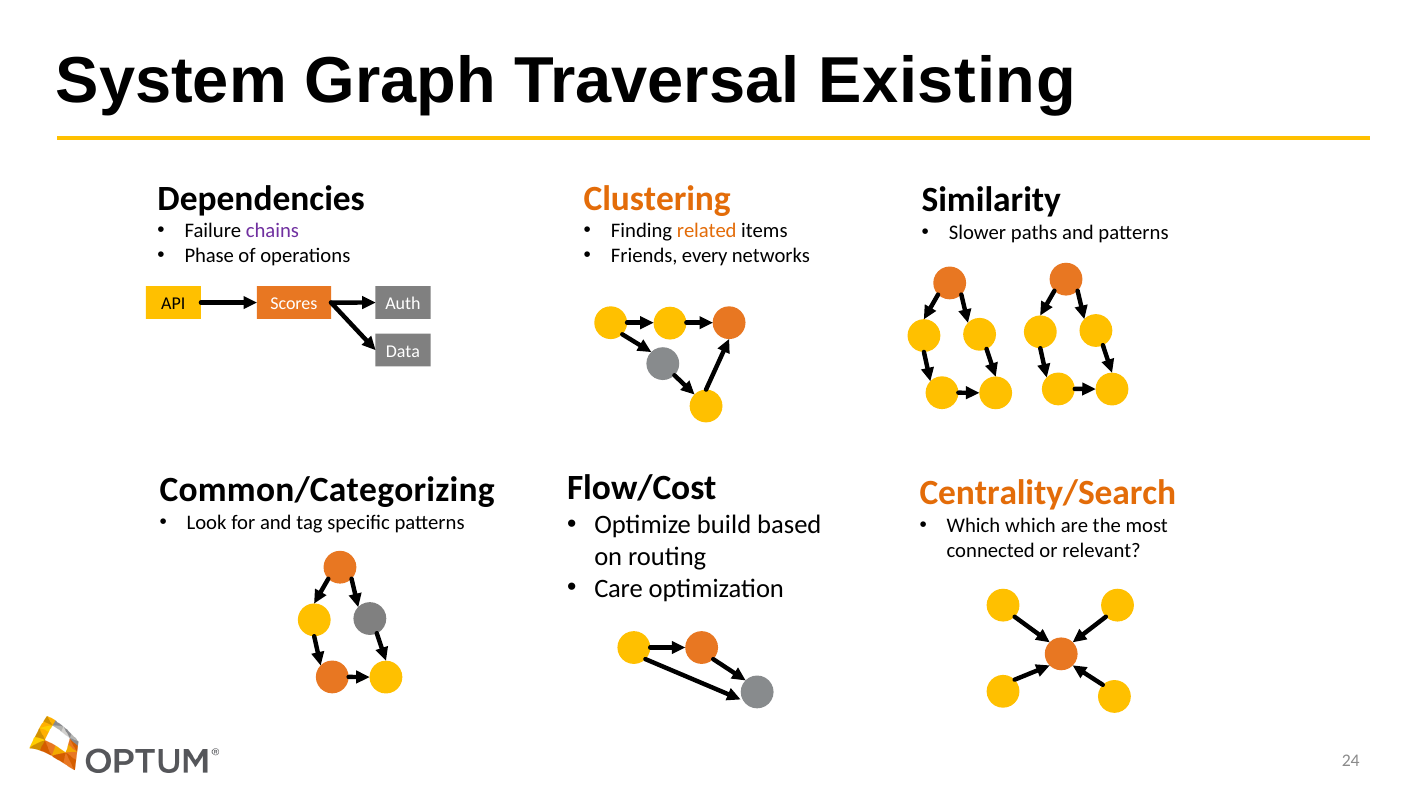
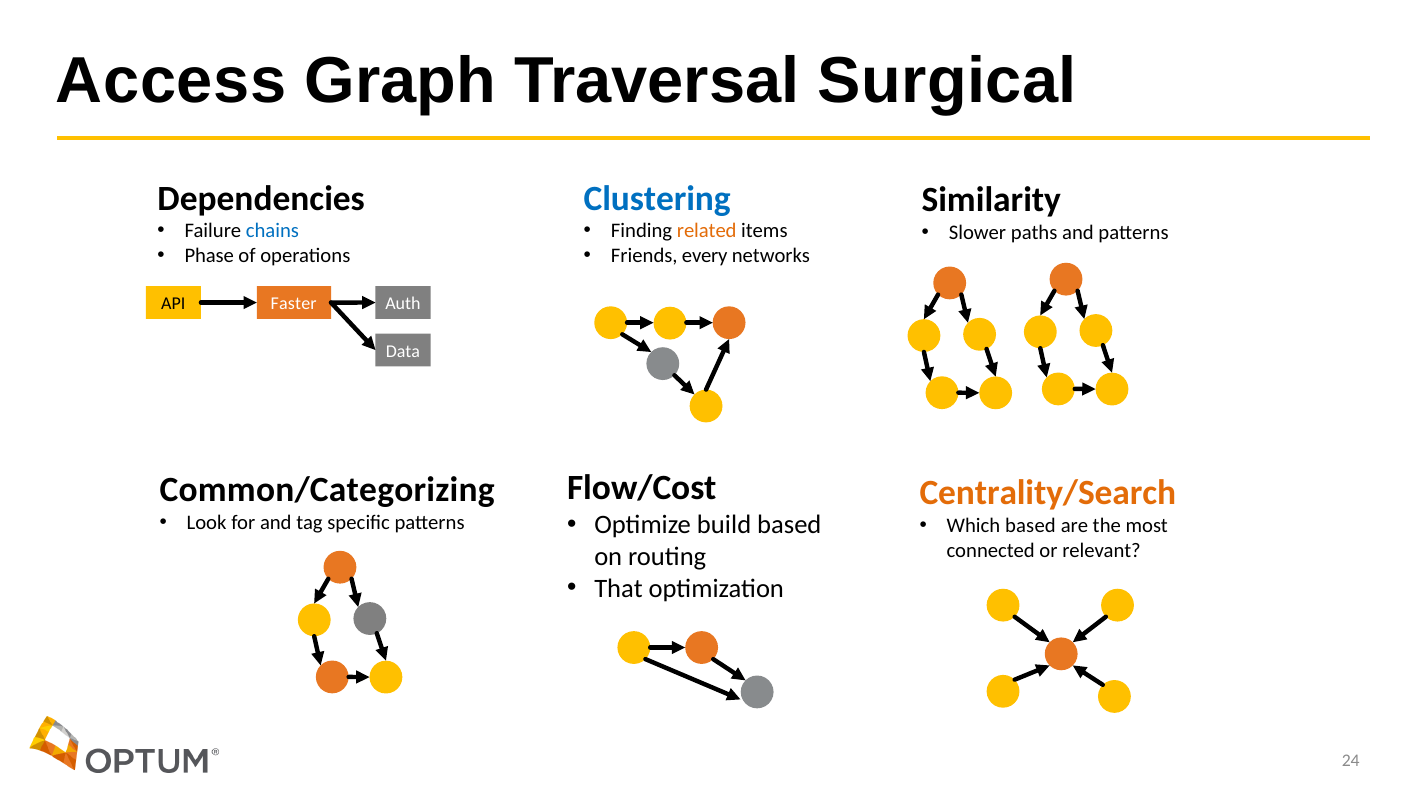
System: System -> Access (171, 81)
Existing: Existing -> Surgical (947, 81)
Clustering colour: orange -> blue (657, 199)
chains colour: purple -> blue (272, 231)
Scores: Scores -> Faster (294, 304)
Which which: which -> based (1030, 526)
Care: Care -> That (618, 589)
